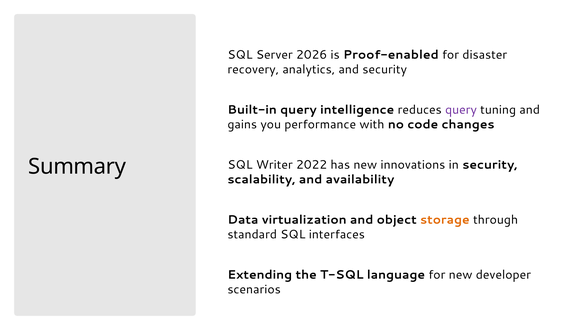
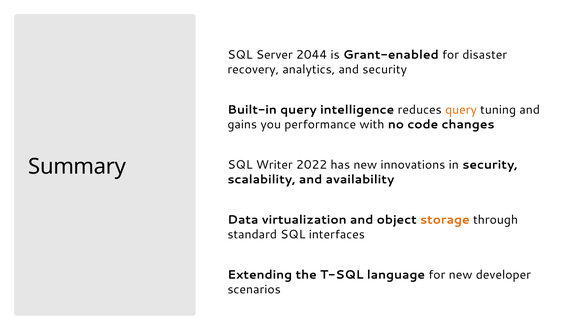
2026: 2026 -> 2044 (312, 55)
Proof-enabled: Proof-enabled -> Grant-enabled (391, 55)
query colour: purple -> orange (461, 110)
